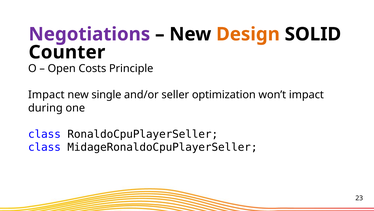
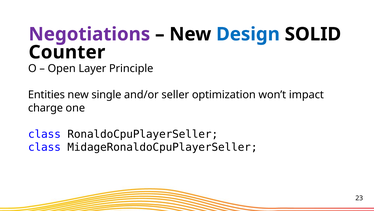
Design colour: orange -> blue (248, 34)
Costs: Costs -> Layer (92, 68)
Impact: Impact -> Entities (46, 95)
during: during -> charge (45, 108)
